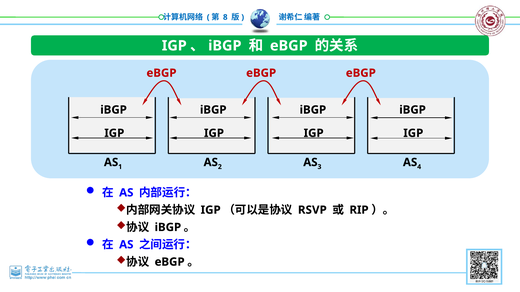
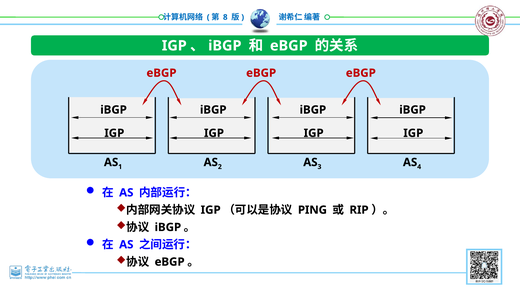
RSVP: RSVP -> PING (312, 210)
